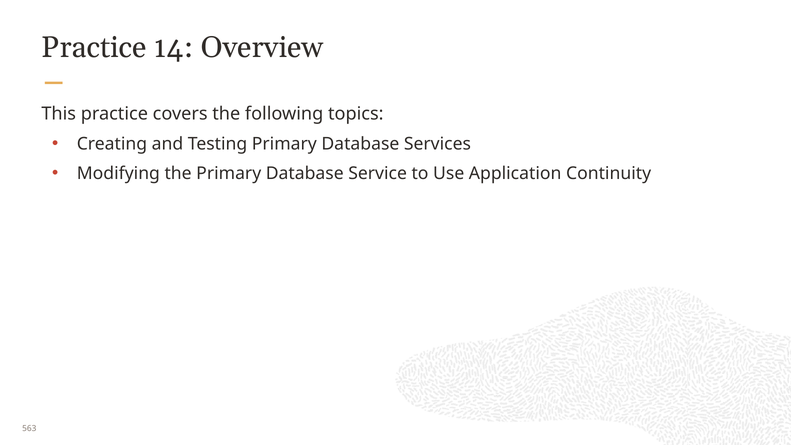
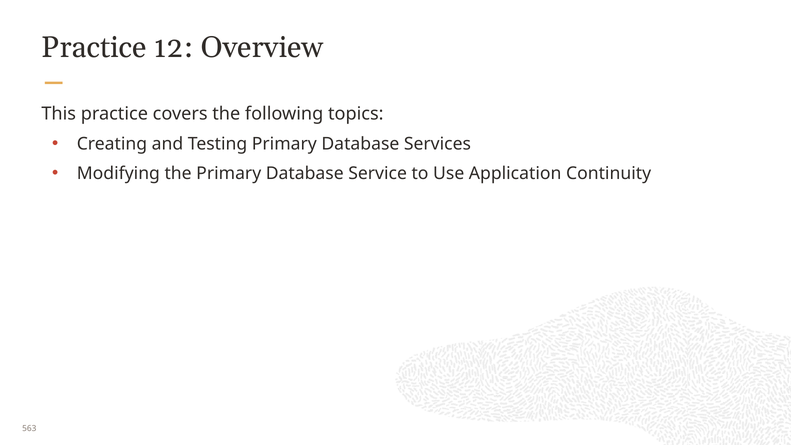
14: 14 -> 12 (174, 48)
